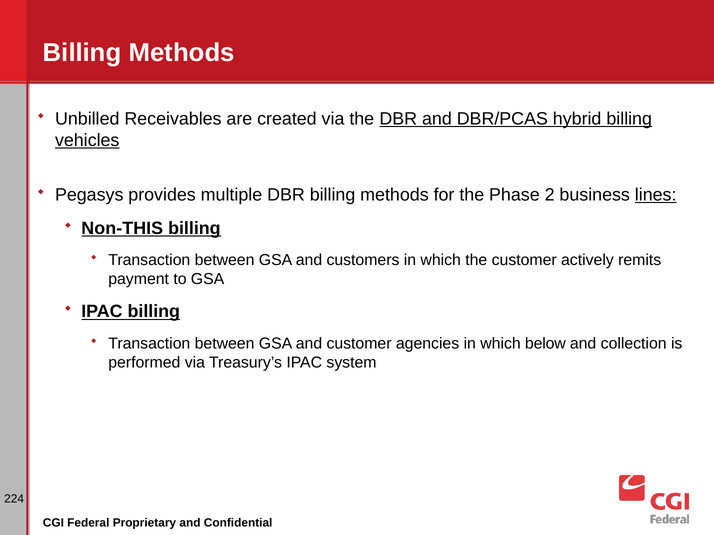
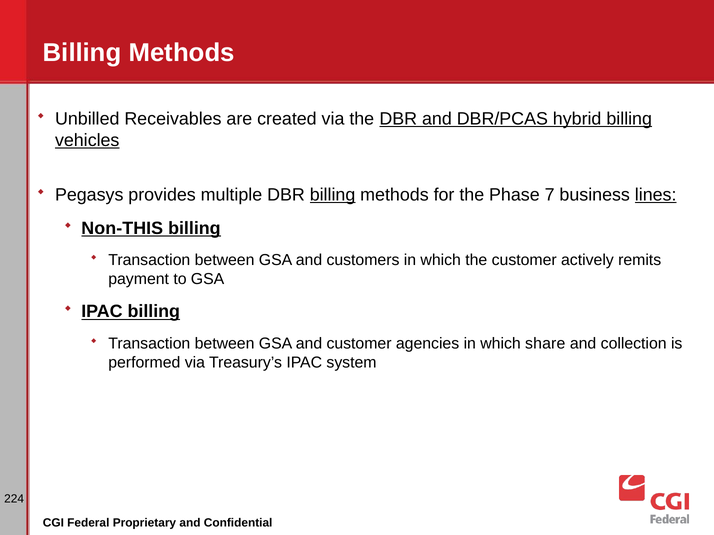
billing underline: none -> present (333, 195)
2: 2 -> 7 (550, 195)
below: below -> share (545, 344)
